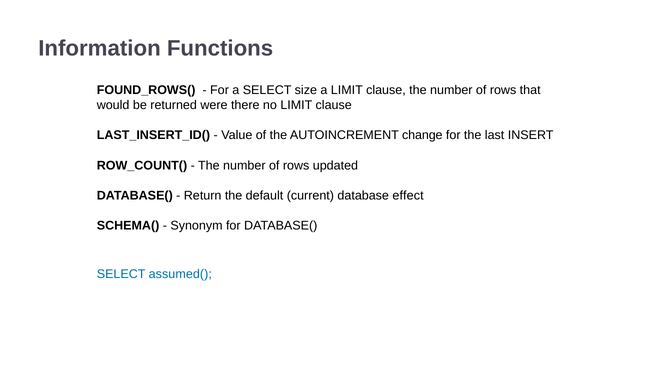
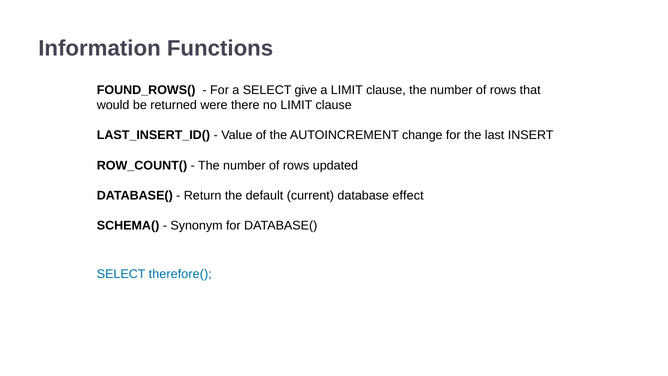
size: size -> give (306, 90)
assumed(: assumed( -> therefore( (180, 274)
